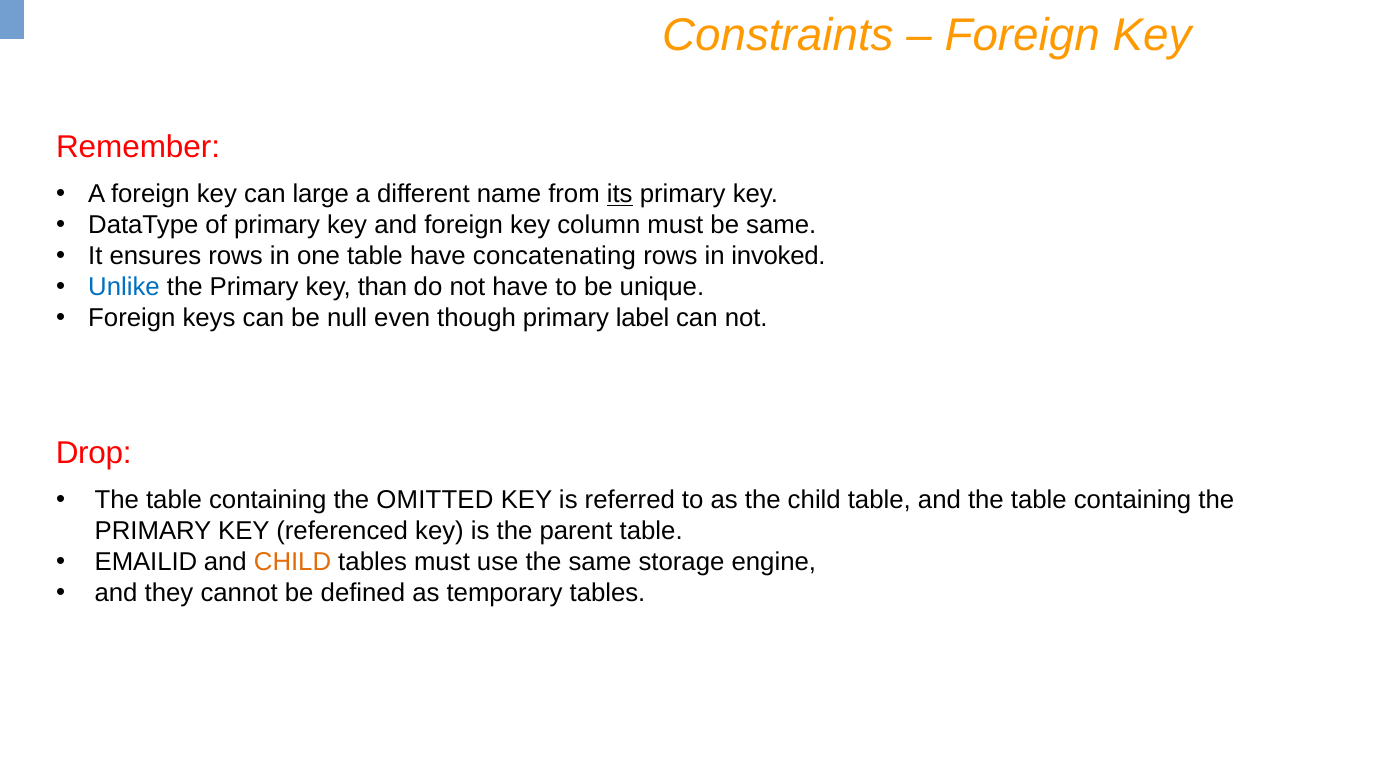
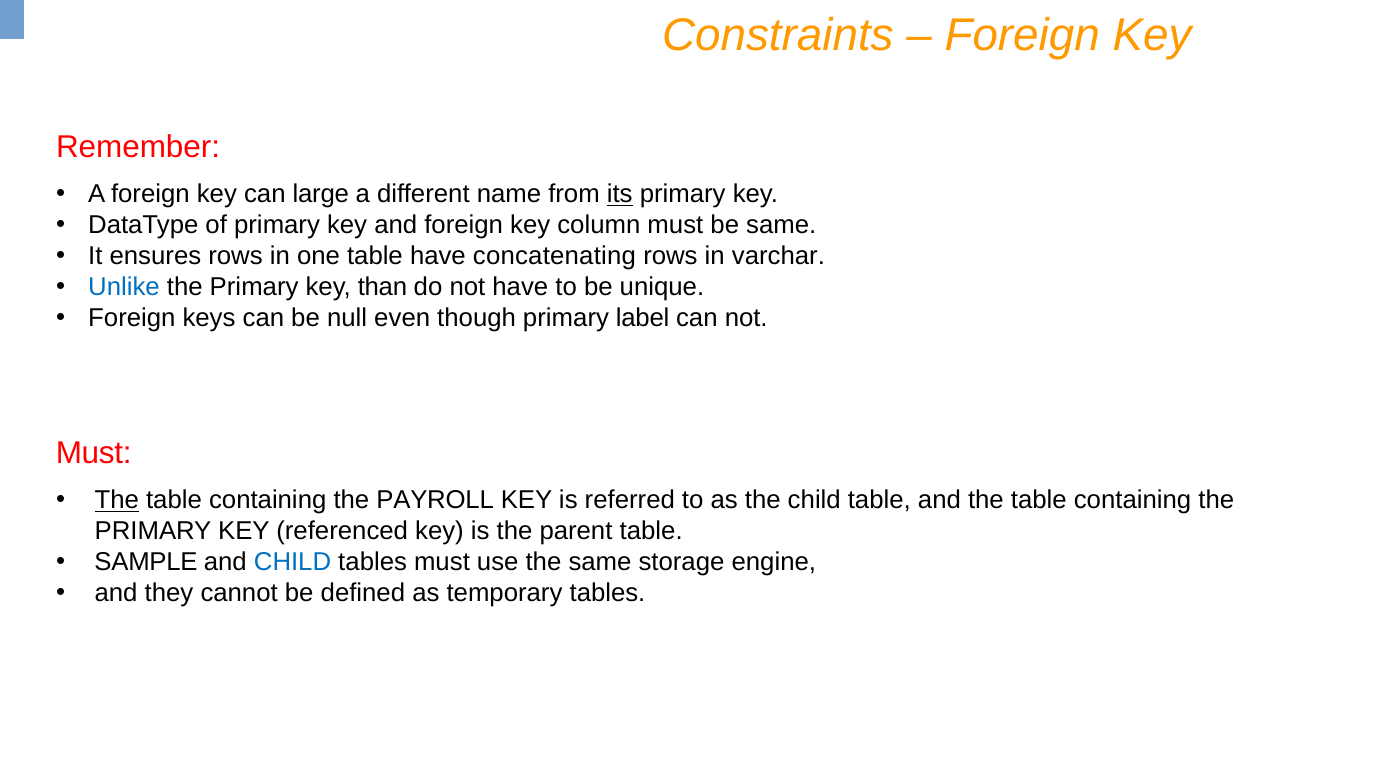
invoked: invoked -> varchar (778, 256)
Drop: Drop -> Must (94, 453)
The underline: none -> present (117, 500)
OMITTED: OMITTED -> PAYROLL (435, 500)
EMAILID: EMAILID -> SAMPLE (146, 562)
CHILD colour: orange -> blue (293, 562)
